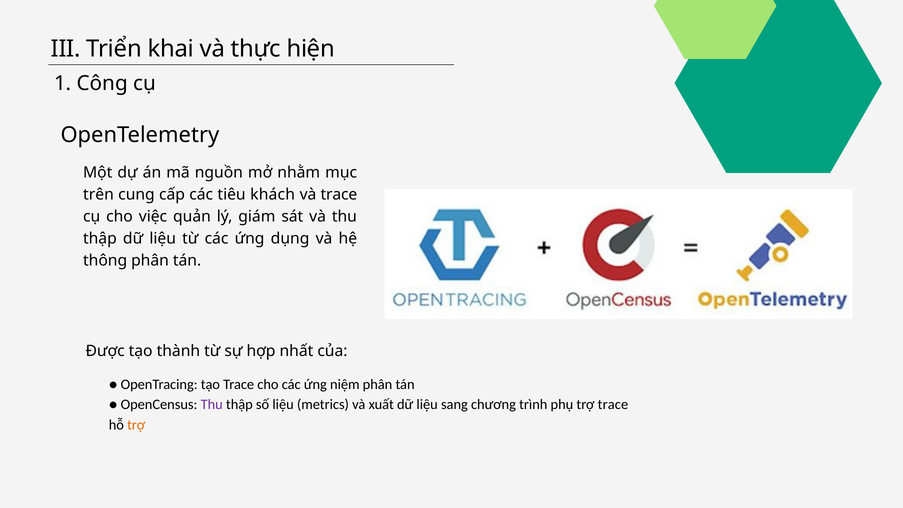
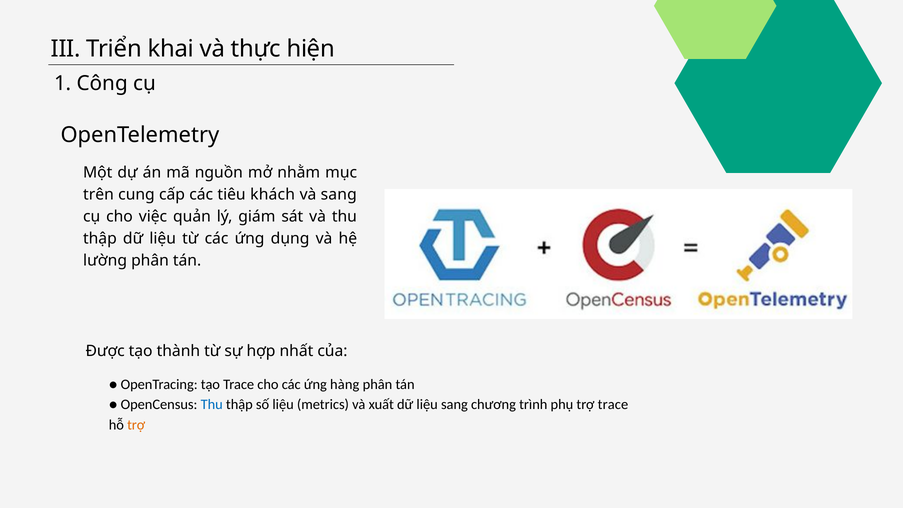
và trace: trace -> sang (339, 195)
thông: thông -> lường (105, 260)
niệm: niệm -> hàng (345, 384)
Thu colour: purple -> blue (212, 405)
